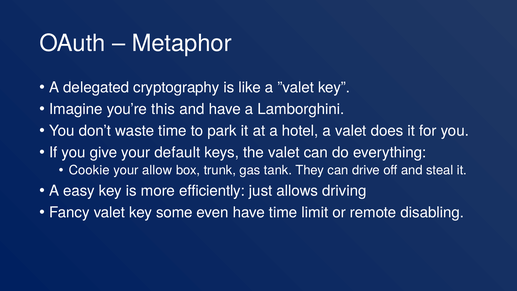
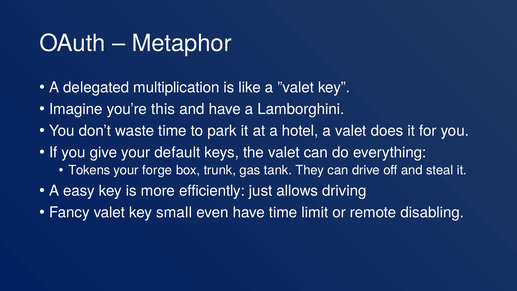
cryptography: cryptography -> multiplication (176, 87)
Cookie: Cookie -> Tokens (89, 170)
allow: allow -> forge (157, 170)
some: some -> small (174, 212)
